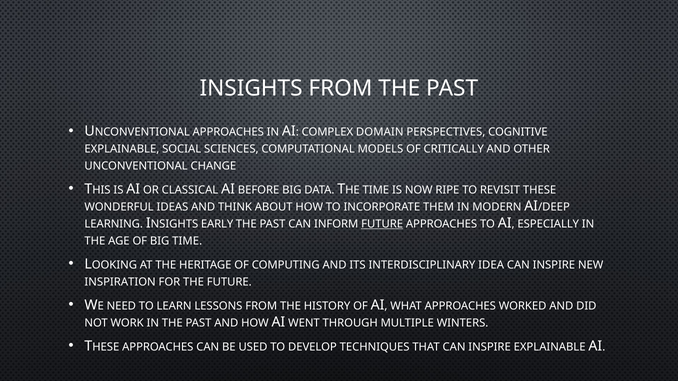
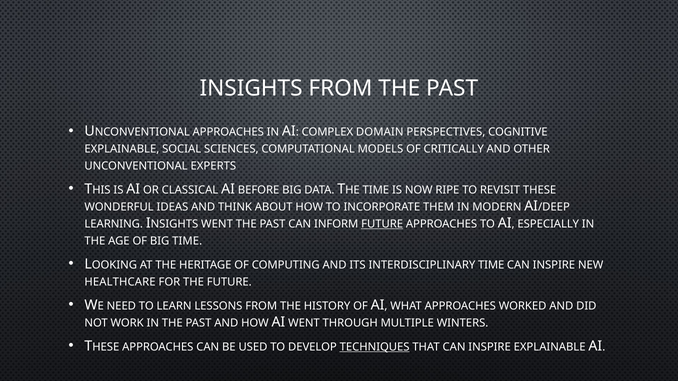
CHANGE: CHANGE -> EXPERTS (213, 166)
EARLY: EARLY -> WENT (217, 224)
INTERDISCIPLINARY IDEA: IDEA -> TIME (491, 265)
INSPIRATION: INSPIRATION -> HEALTHCARE (120, 282)
TECHNIQUES underline: none -> present (375, 347)
